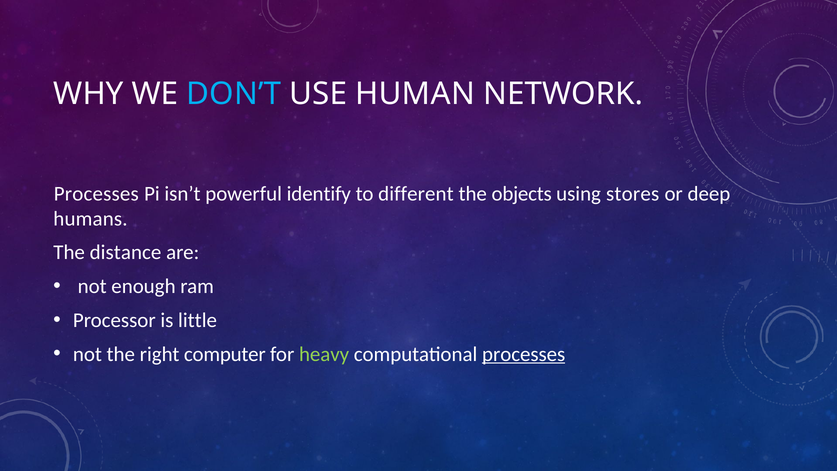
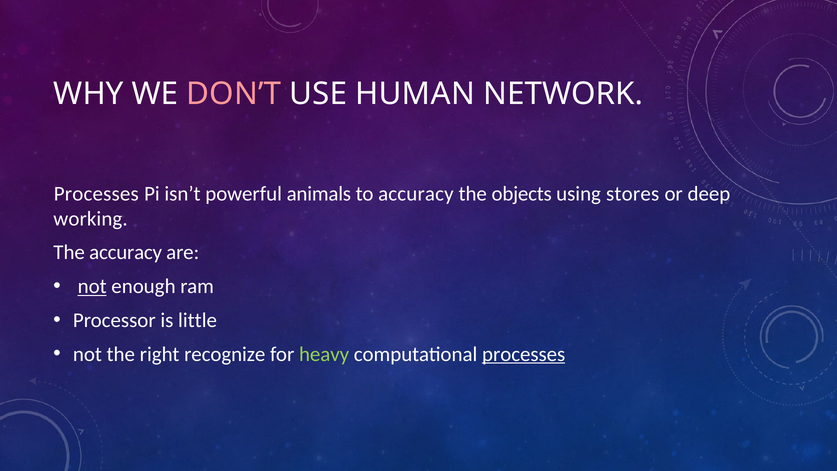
DON’T colour: light blue -> pink (234, 94)
identify: identify -> animals (319, 194)
to different: different -> accuracy (416, 194)
humans: humans -> working (91, 219)
The distance: distance -> accuracy (126, 252)
not underline: none -> present (92, 286)
computer: computer -> recognize (225, 354)
